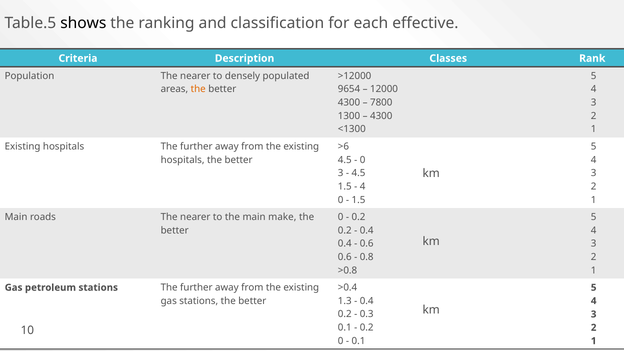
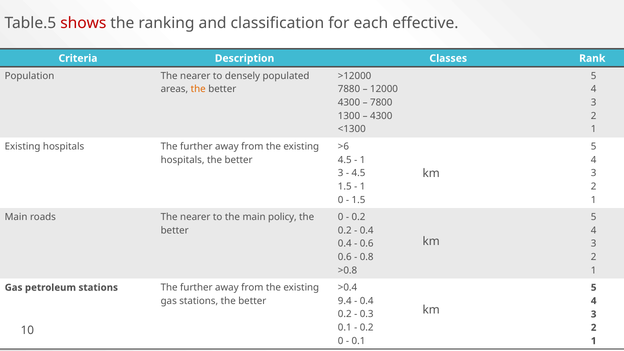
shows colour: black -> red (83, 23)
9654: 9654 -> 7880 (349, 89)
0: 0 -> 1 (363, 160)
4: 4 -> 1 (363, 187)
make: make -> policy (282, 217)
1.3: 1.3 -> 9.4 (345, 301)
